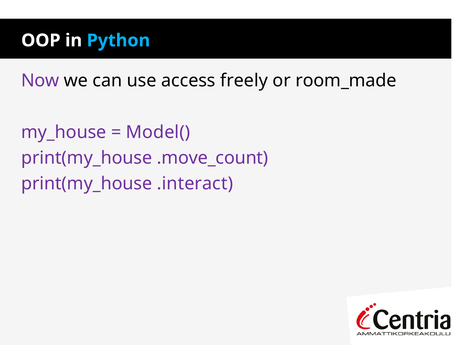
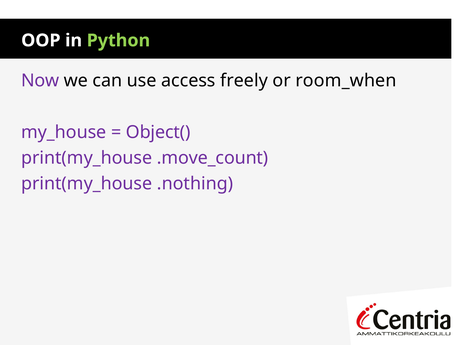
Python colour: light blue -> light green (118, 40)
room_made: room_made -> room_when (346, 81)
Model(: Model( -> Object( (158, 132)
.interact: .interact -> .nothing (195, 184)
